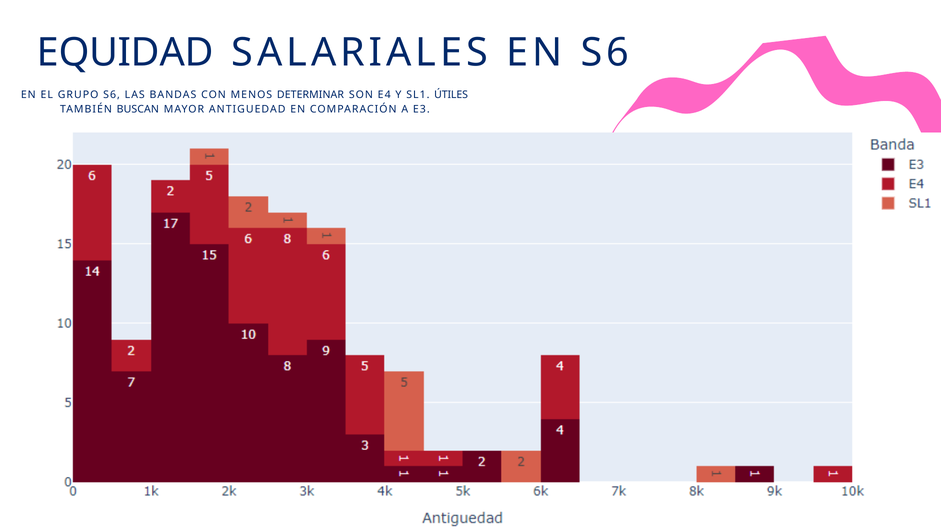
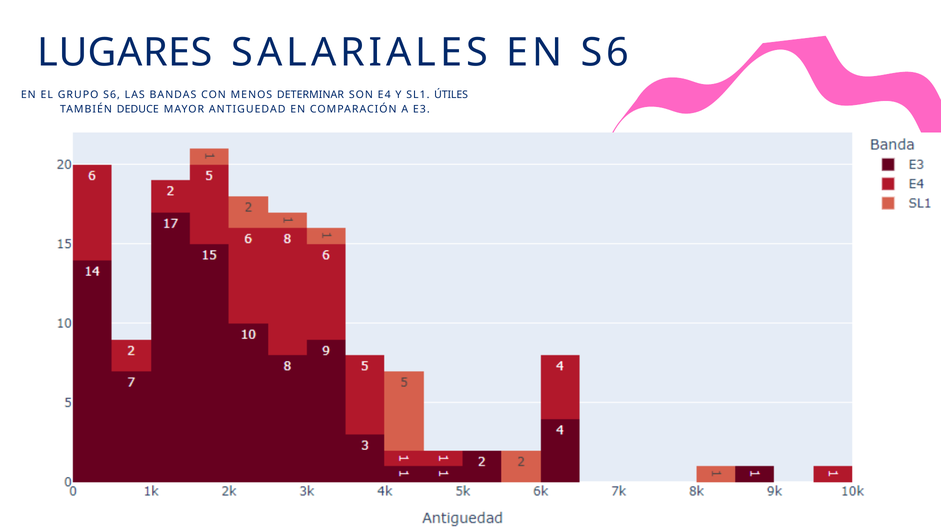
EQUIDAD: EQUIDAD -> LUGARES (125, 53)
BUSCAN: BUSCAN -> DEDUCE (138, 110)
